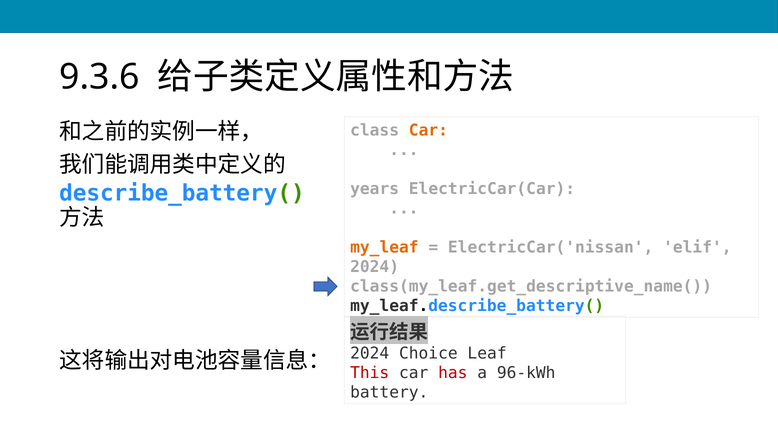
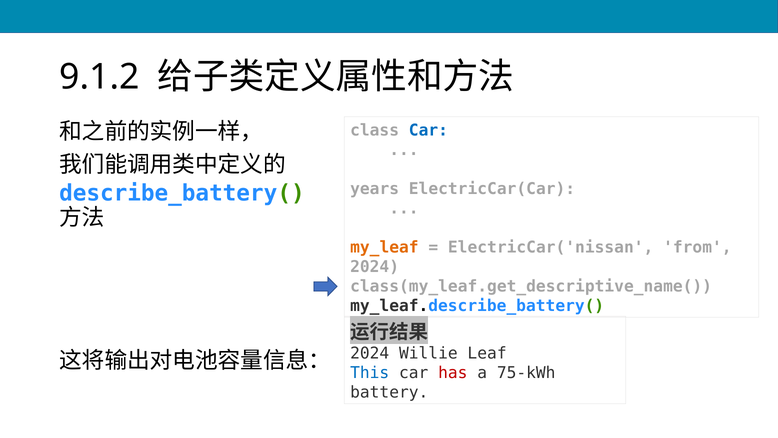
9.3.6: 9.3.6 -> 9.1.2 (99, 77)
Car colour: orange -> blue (428, 130)
elif: elif -> from (697, 247)
Choice: Choice -> Willie (428, 353)
This colour: red -> blue (370, 372)
96-kWh: 96-kWh -> 75-kWh (526, 372)
